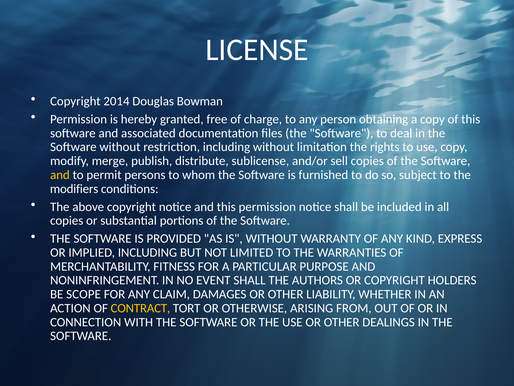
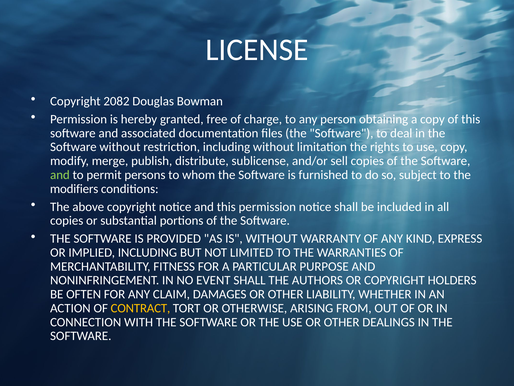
2014: 2014 -> 2082 (116, 101)
and colour: yellow -> light green (60, 175)
SCOPE: SCOPE -> OFTEN (84, 294)
